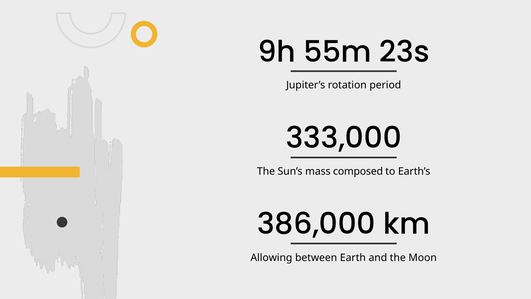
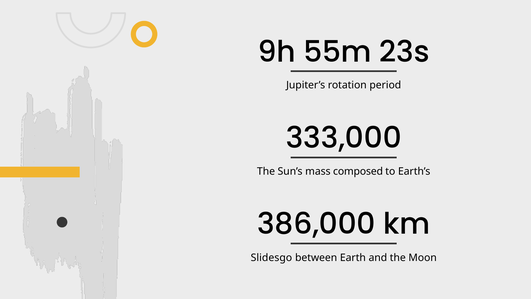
Allowing: Allowing -> Slidesgo (271, 257)
